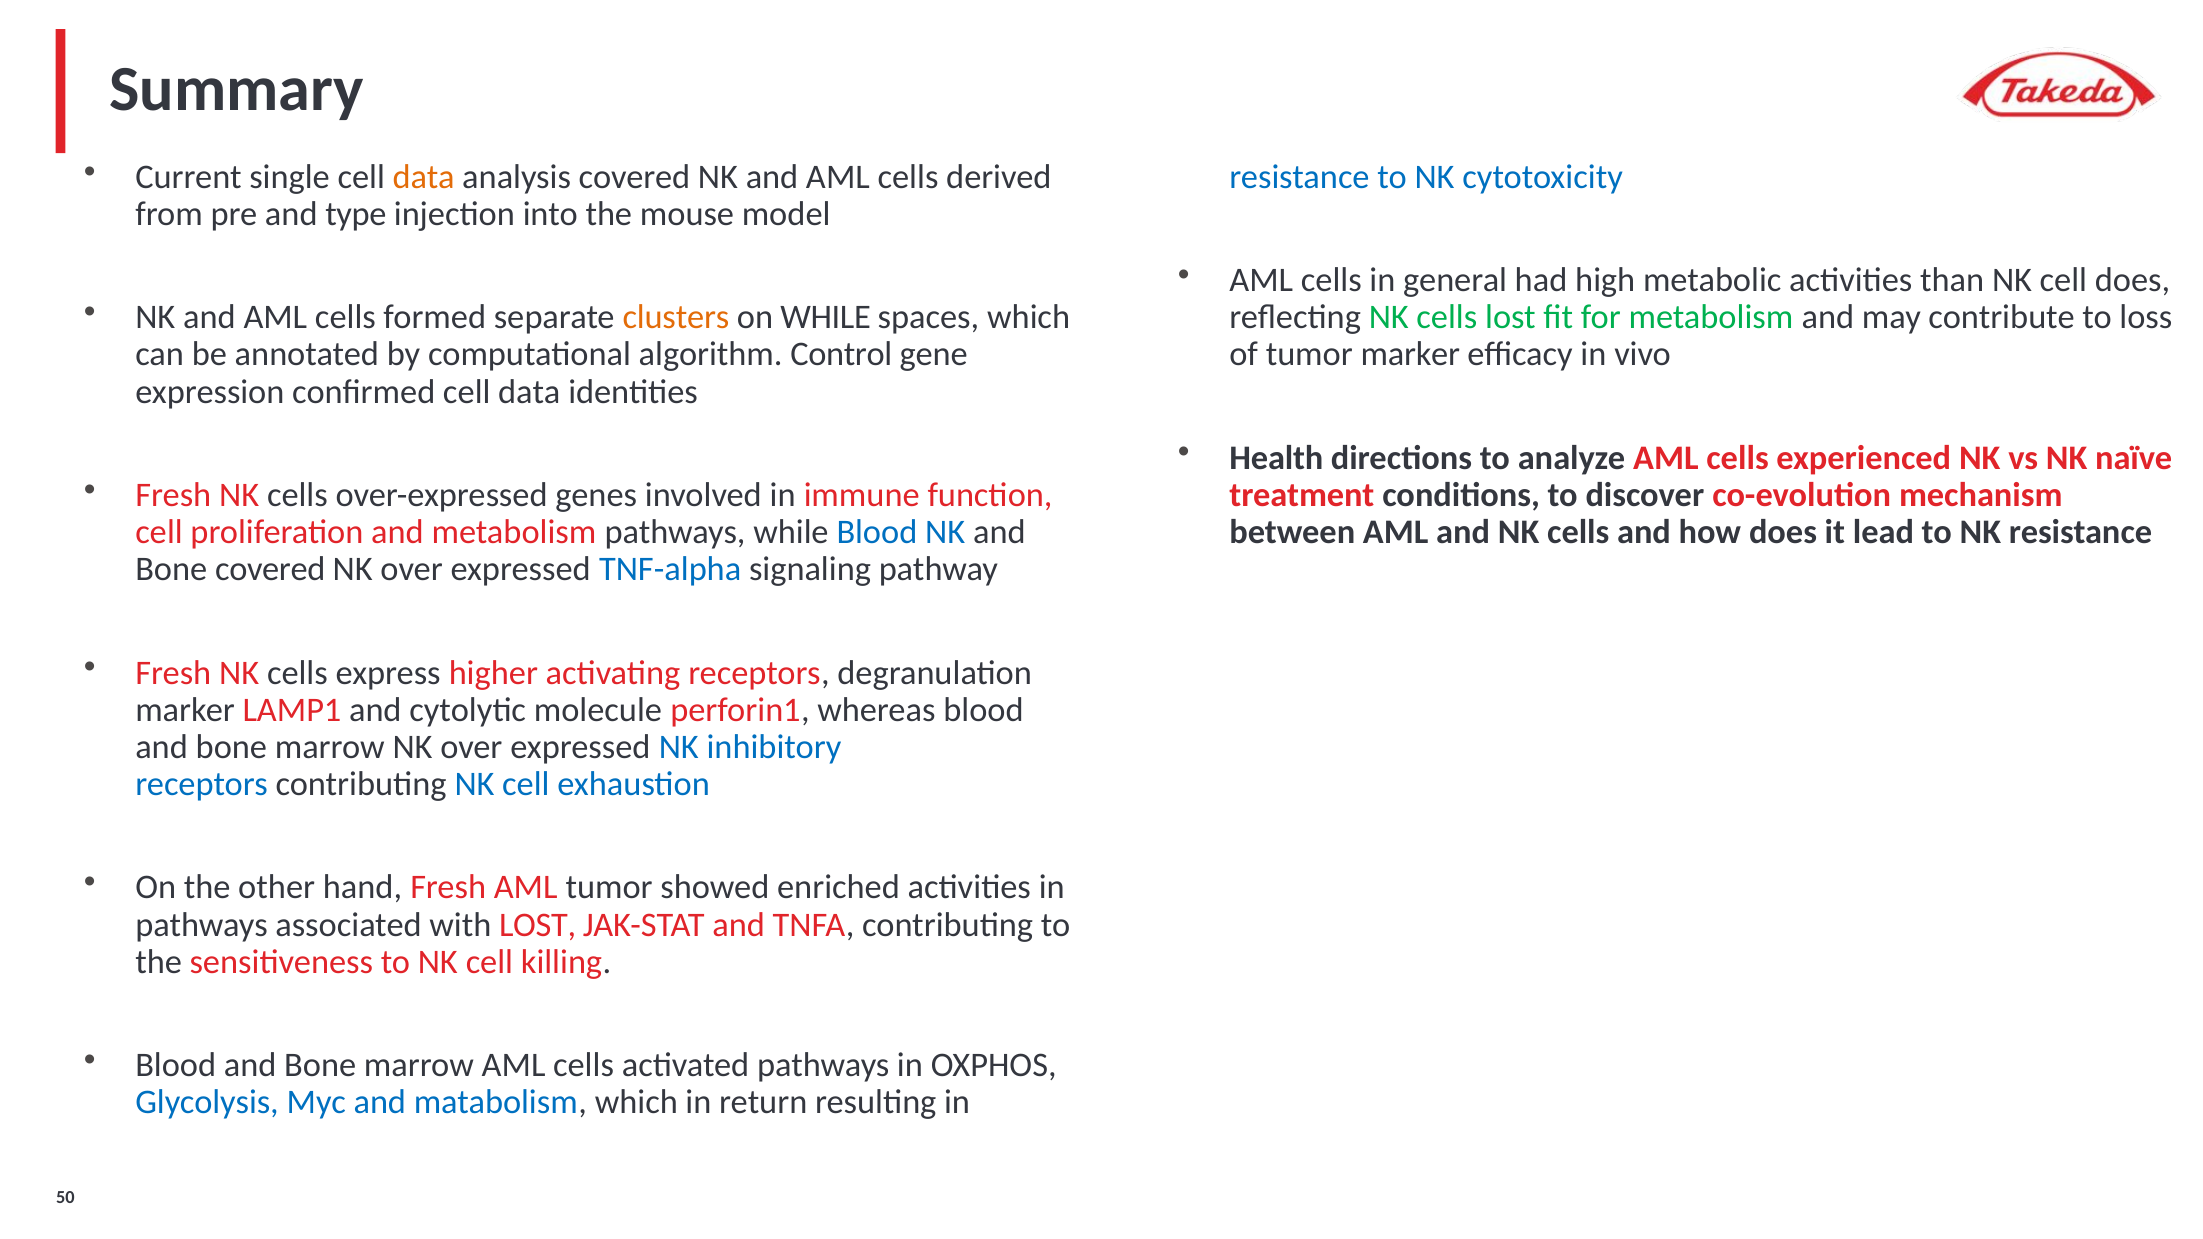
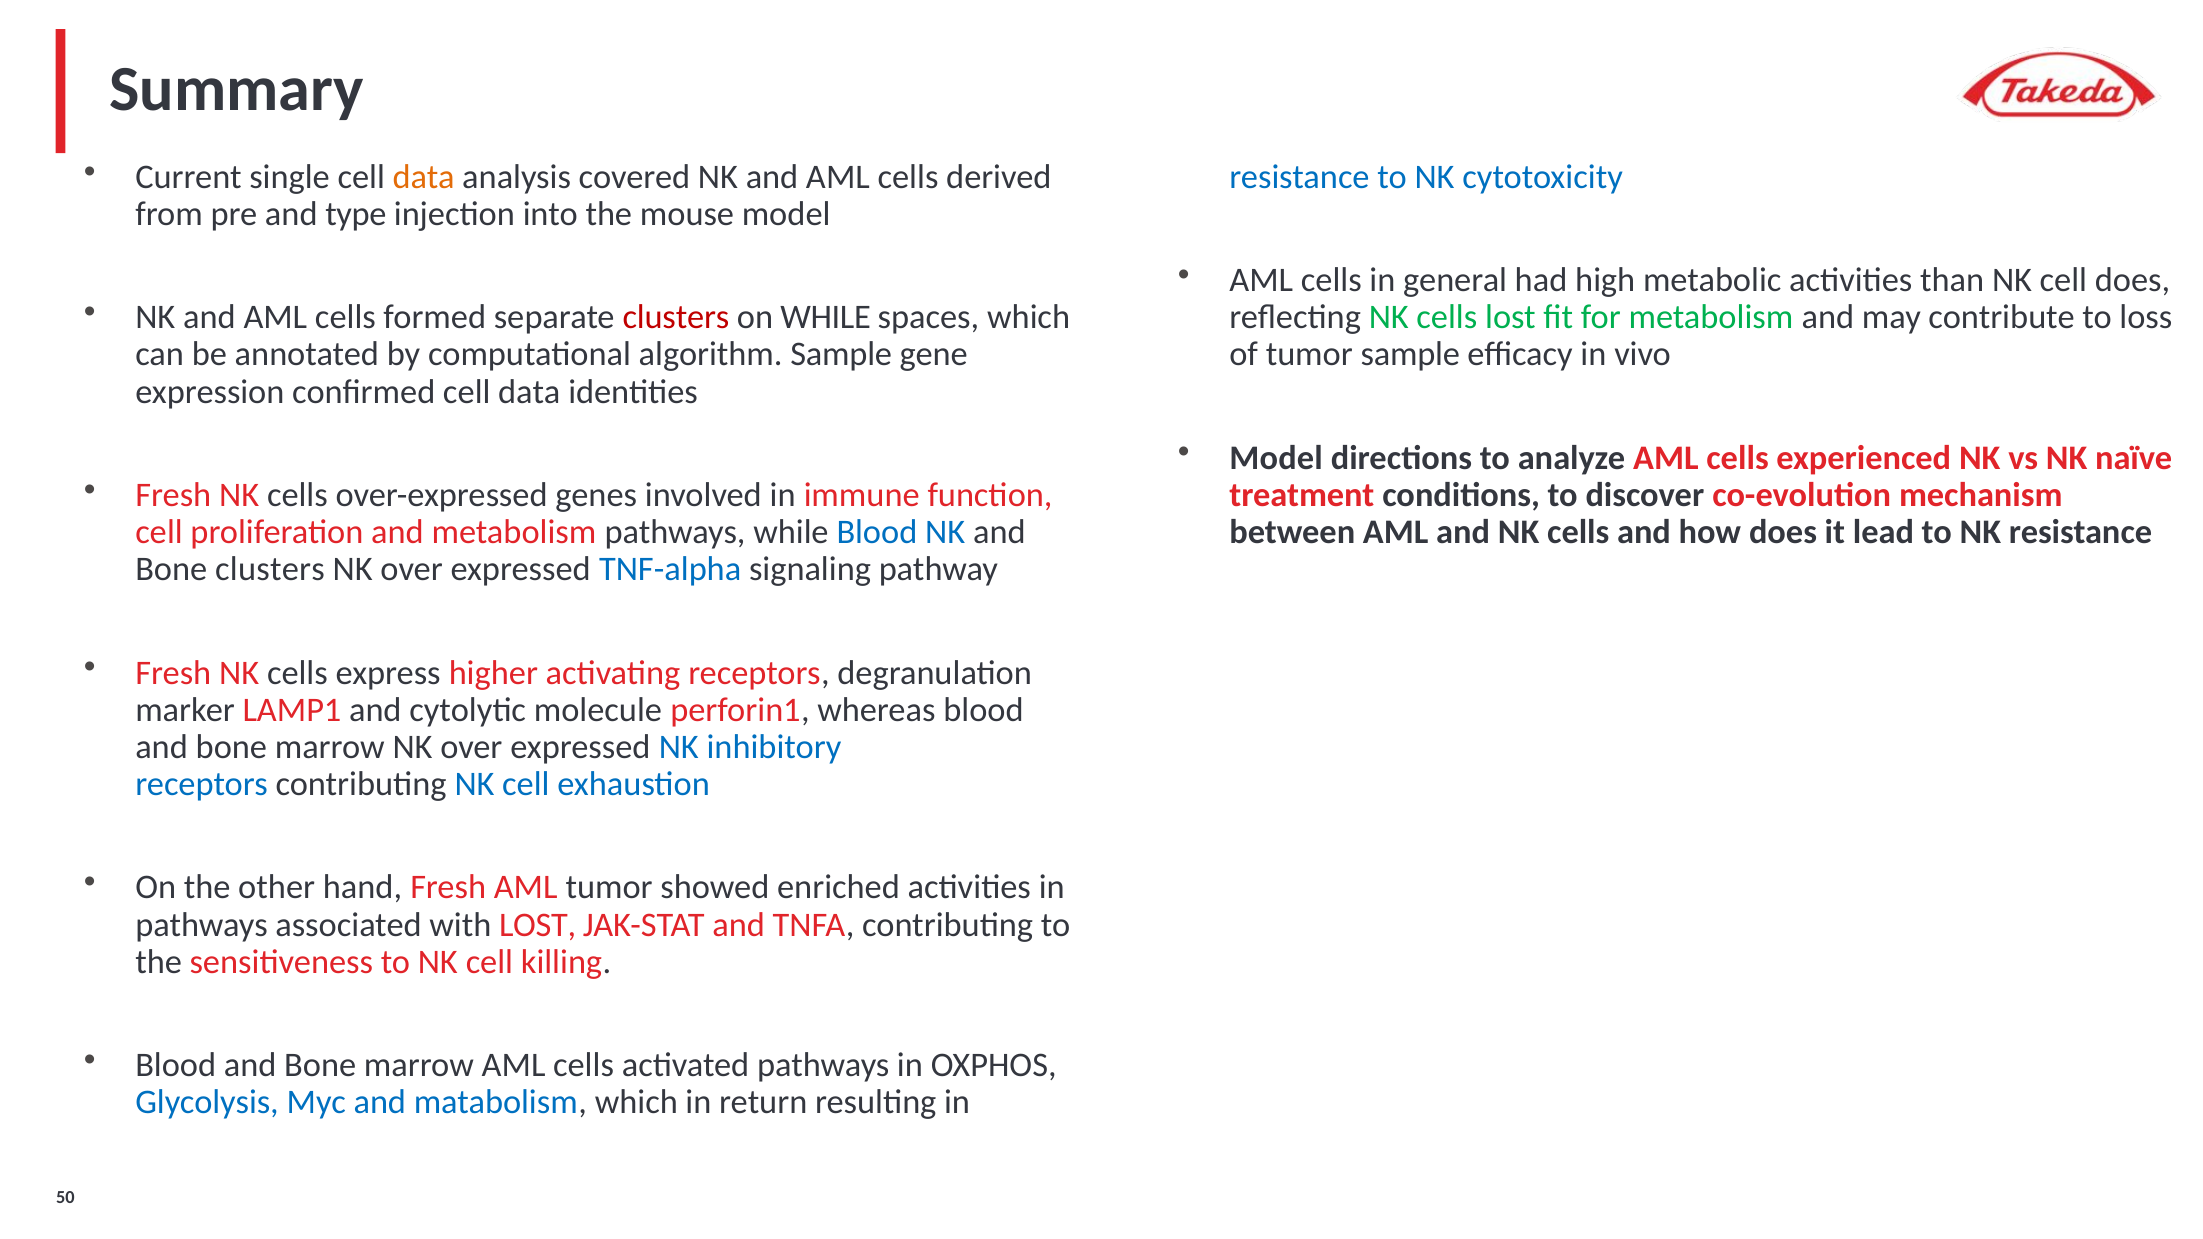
clusters colour: orange -> red (676, 317)
algorithm Control: Control -> Sample (841, 355)
tumor marker: marker -> sample (1410, 355)
Health: Health -> Model (1276, 458)
Bone covered: covered -> clusters (270, 570)
